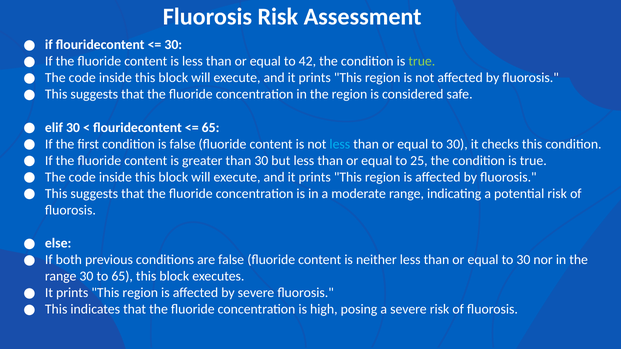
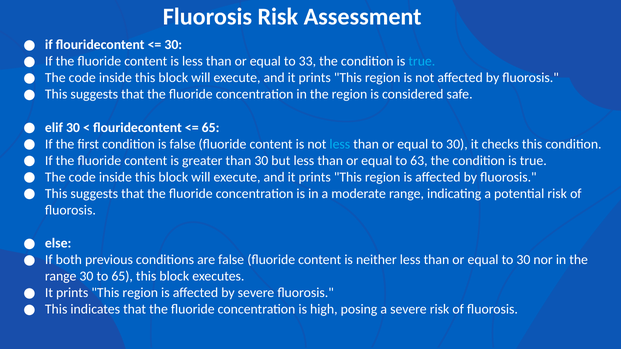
42: 42 -> 33 (307, 61)
true colour: light green -> light blue (422, 61)
25: 25 -> 63 (419, 161)
